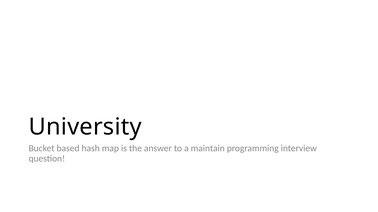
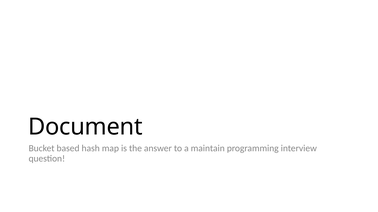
University: University -> Document (85, 127)
